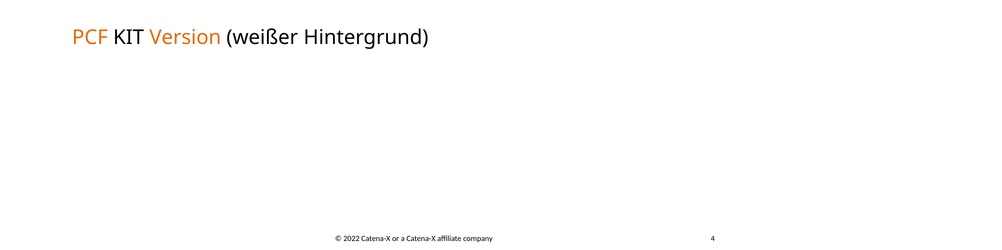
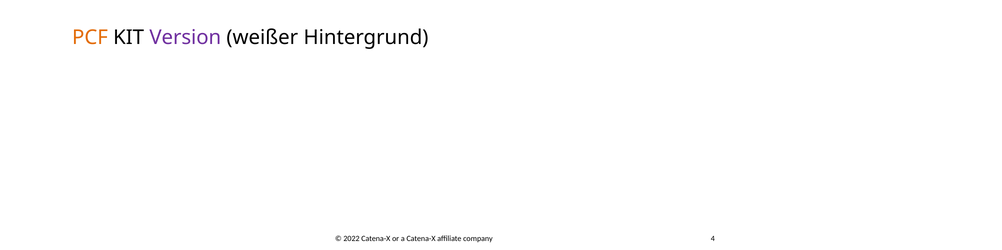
Version colour: orange -> purple (185, 37)
